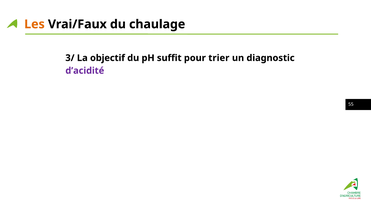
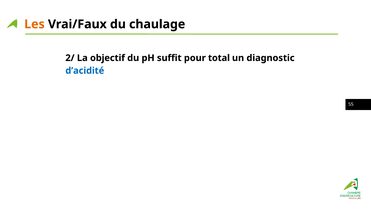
3/: 3/ -> 2/ (70, 58)
trier: trier -> total (219, 58)
d’acidité colour: purple -> blue (85, 71)
